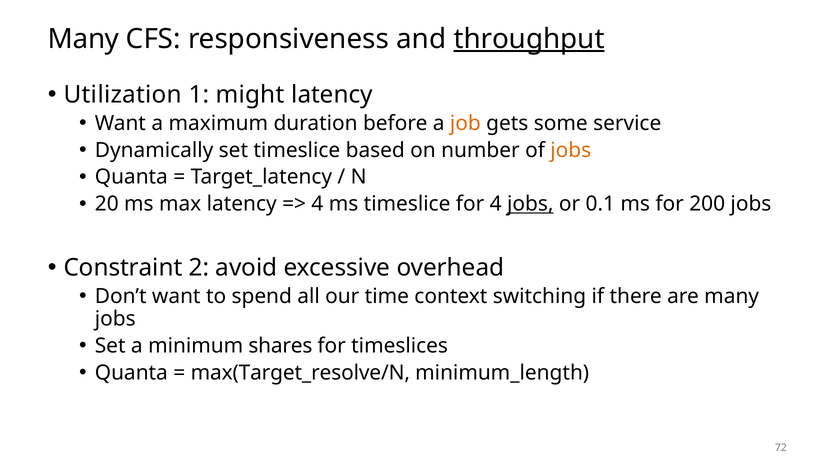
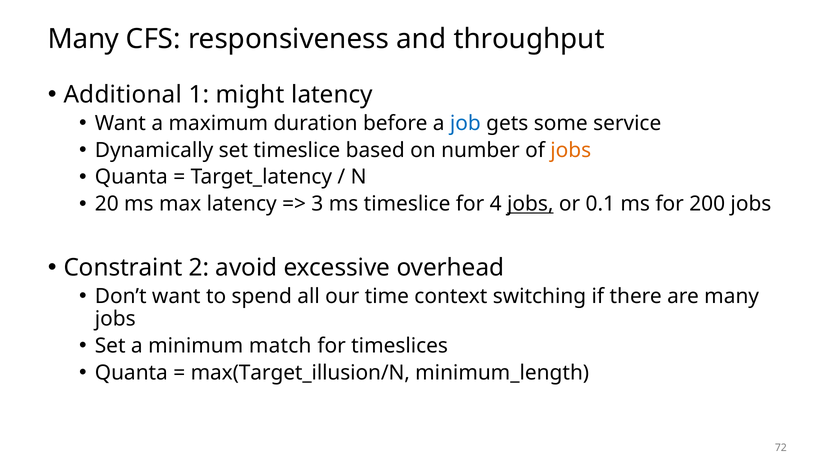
throughput underline: present -> none (529, 39)
Utilization: Utilization -> Additional (123, 94)
job colour: orange -> blue (465, 123)
4: 4 -> 3 (317, 204)
shares: shares -> match (280, 345)
max(Target_resolve/N: max(Target_resolve/N -> max(Target_illusion/N (300, 372)
